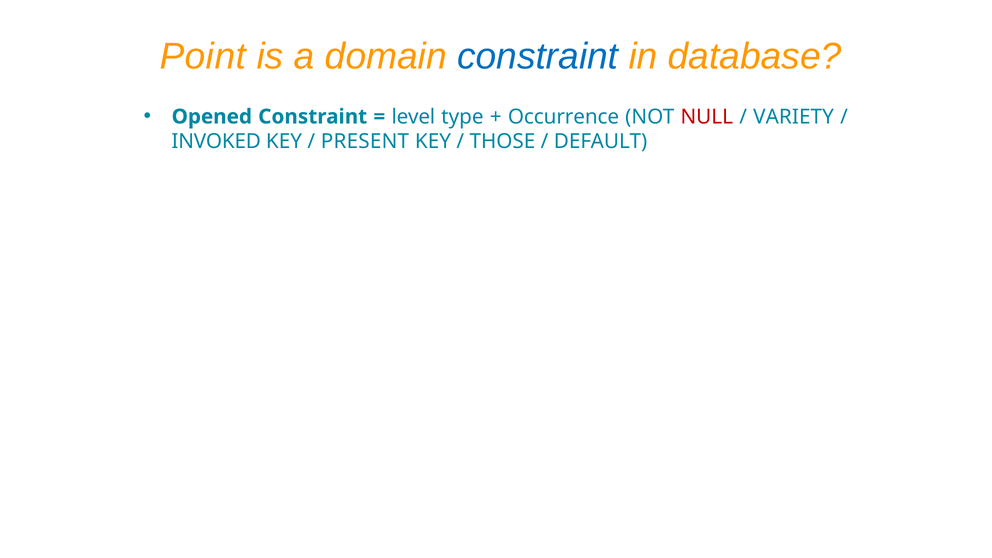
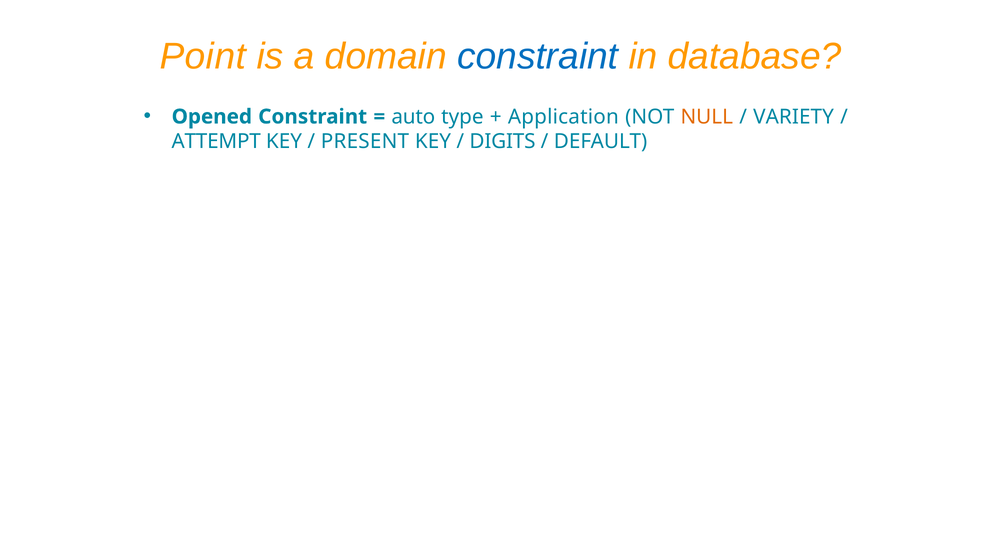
level: level -> auto (413, 117)
Occurrence: Occurrence -> Application (563, 117)
NULL colour: red -> orange (707, 117)
INVOKED: INVOKED -> ATTEMPT (216, 142)
THOSE: THOSE -> DIGITS (502, 142)
